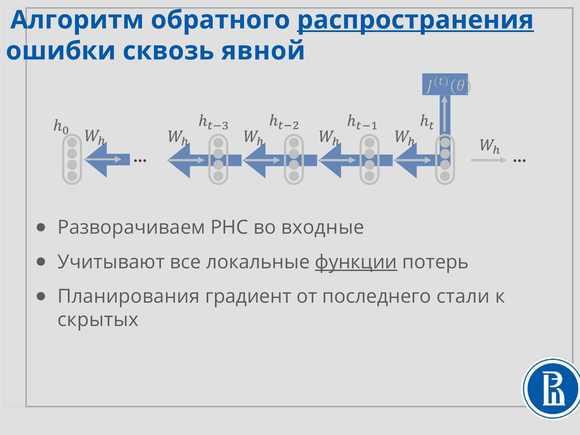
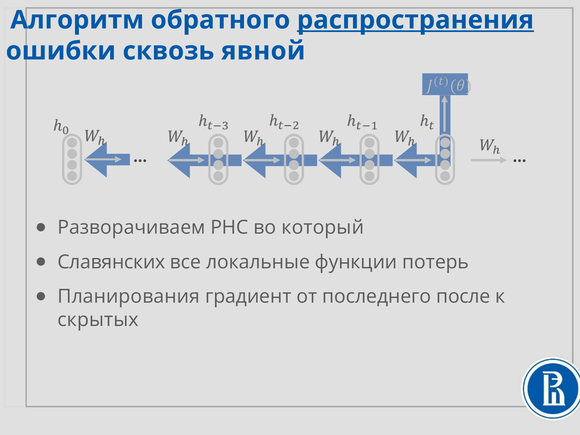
входные: входные -> который (323, 228)
Учитывают: Учитывают -> Славянских (111, 262)
функции underline: present -> none (356, 262)
стали: стали -> после (463, 296)
